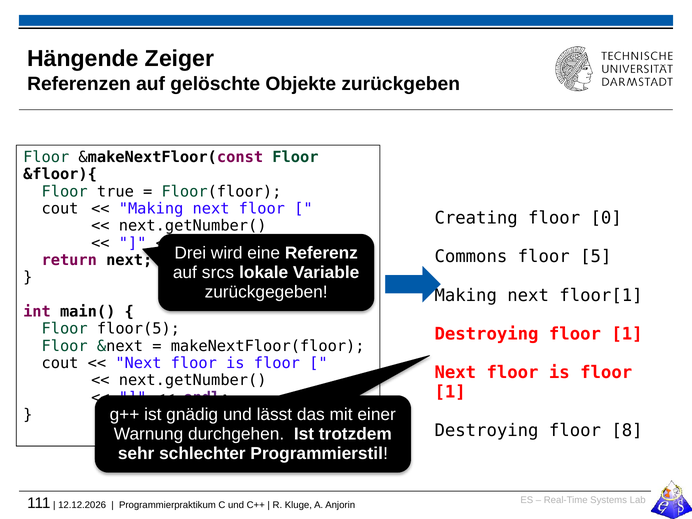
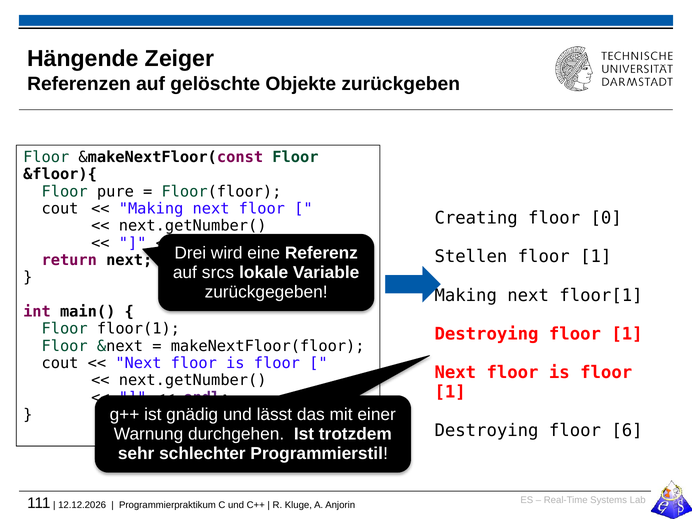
true: true -> pure (115, 192)
Commons: Commons -> Stellen (471, 257)
5: 5 -> 1 (596, 257)
floor(5: floor(5 -> floor(1 (138, 329)
8: 8 -> 6 (627, 430)
